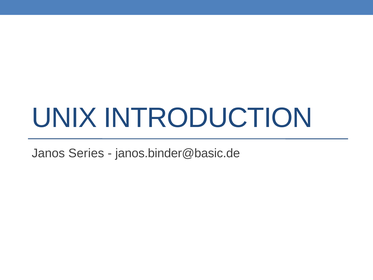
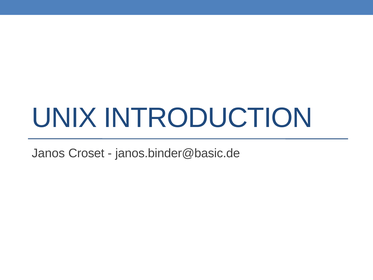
Series: Series -> Croset (86, 153)
